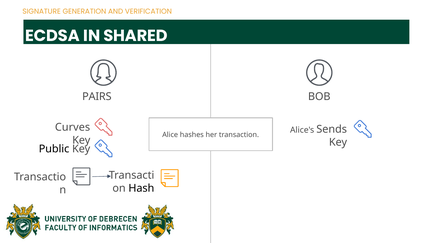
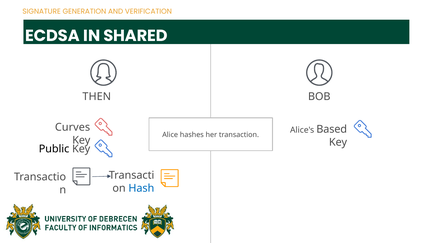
PAIRS: PAIRS -> THEN (97, 97)
Sends: Sends -> Based (332, 129)
Hash colour: black -> blue (141, 188)
